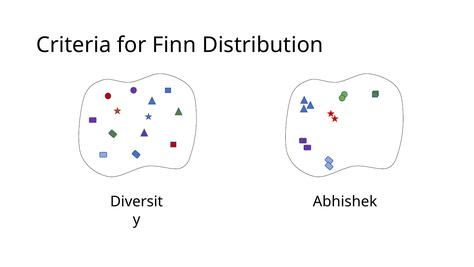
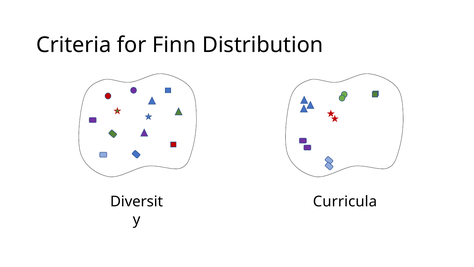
Abhishek: Abhishek -> Curricula (345, 201)
